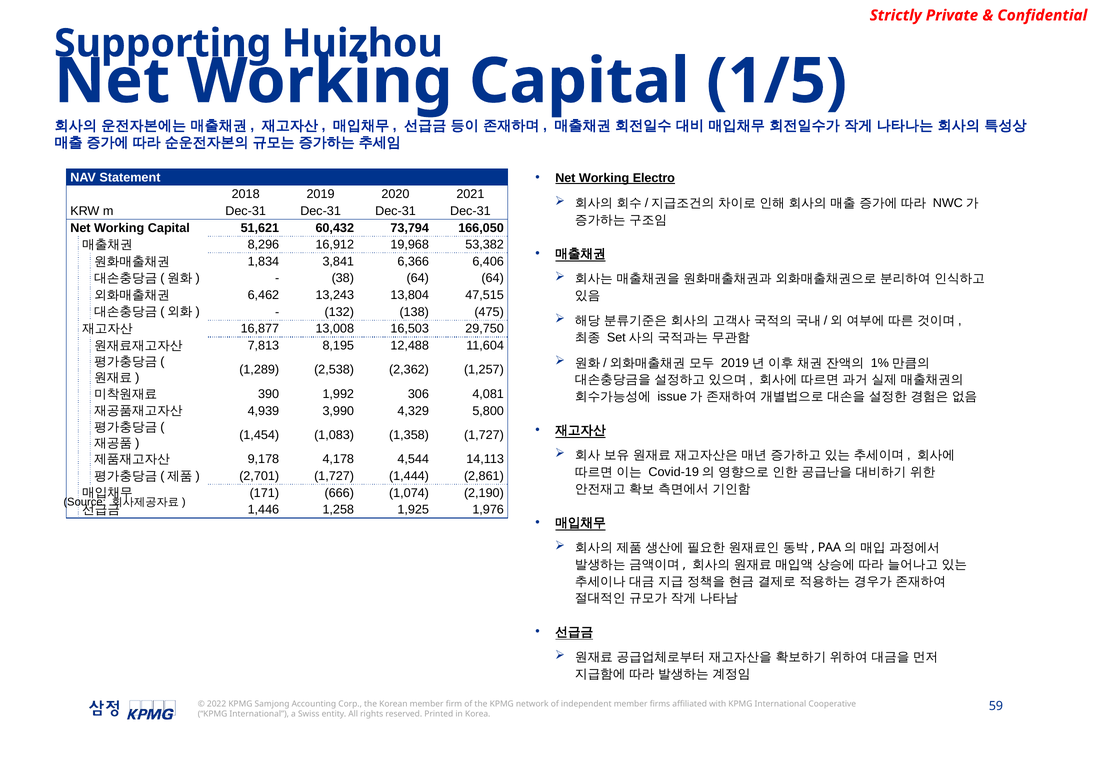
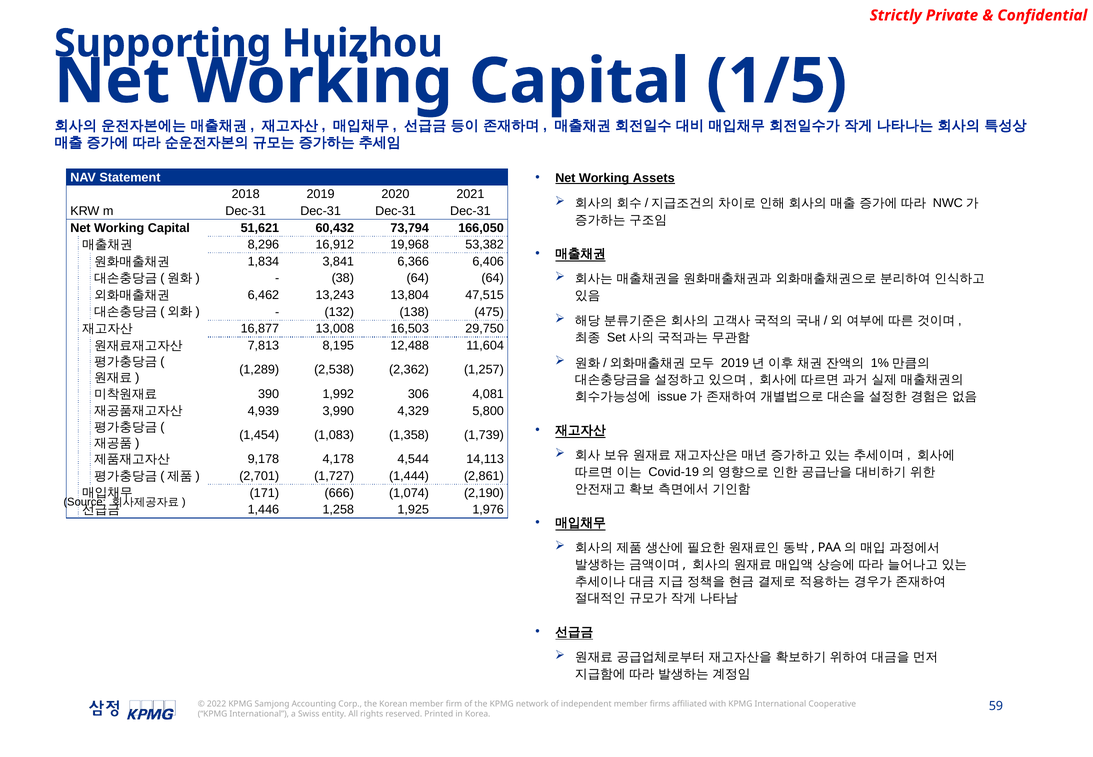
Electro: Electro -> Assets (654, 178)
1,358 1,727: 1,727 -> 1,739 (484, 435)
